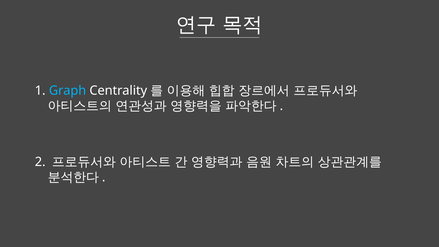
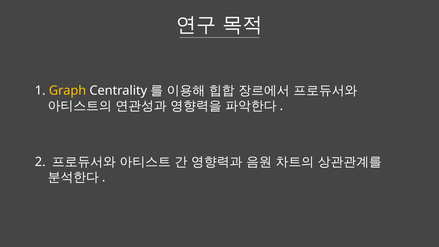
Graph colour: light blue -> yellow (68, 91)
